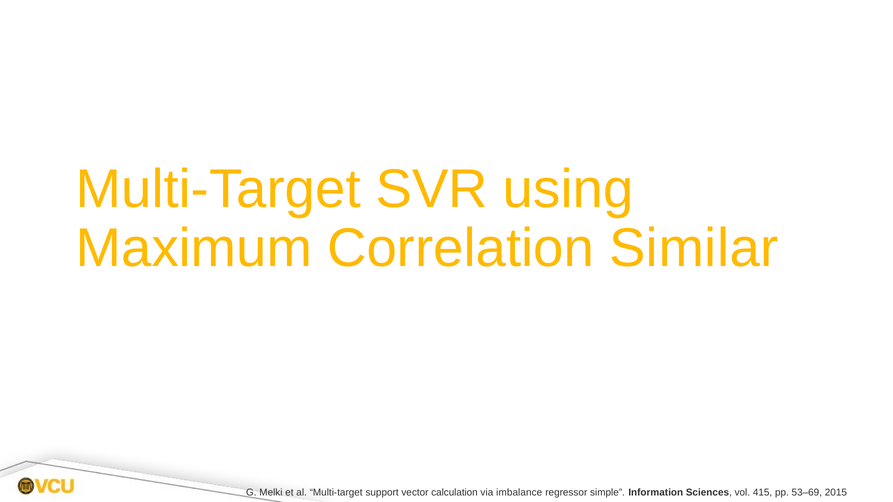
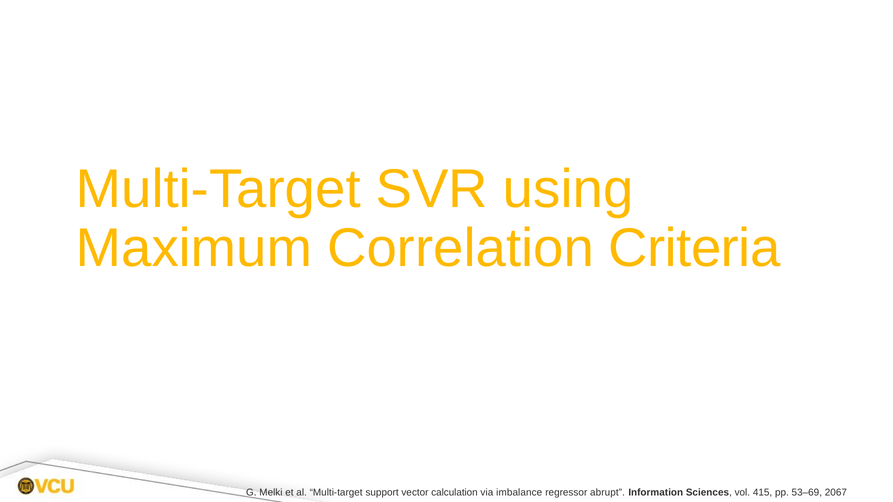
Similar: Similar -> Criteria (694, 248)
simple: simple -> abrupt (607, 493)
2015: 2015 -> 2067 (836, 493)
